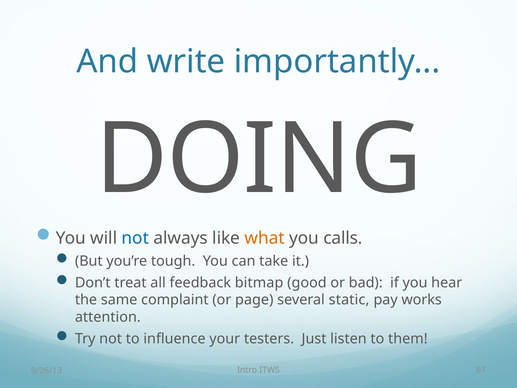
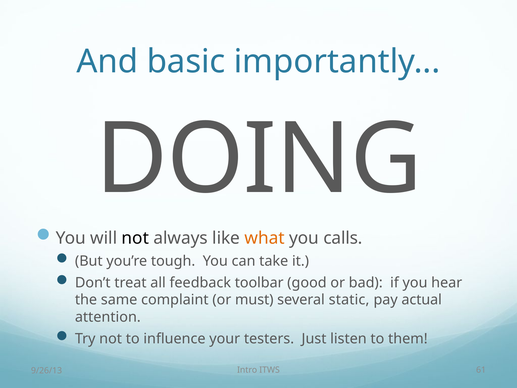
write: write -> basic (186, 62)
not colour: blue -> black (135, 238)
bitmap: bitmap -> toolbar (259, 282)
page: page -> must (254, 300)
works: works -> actual (422, 300)
